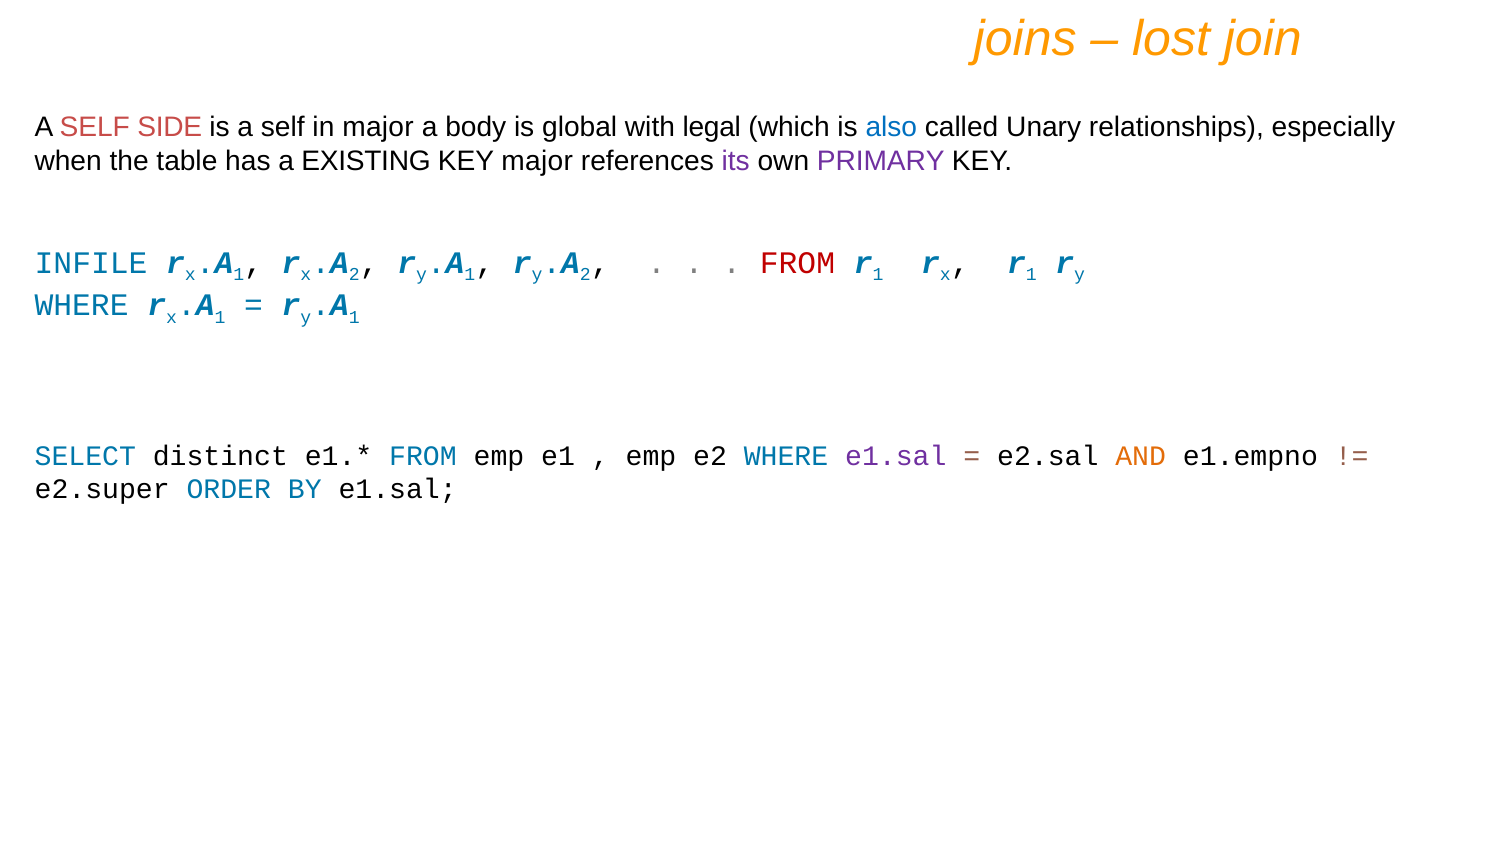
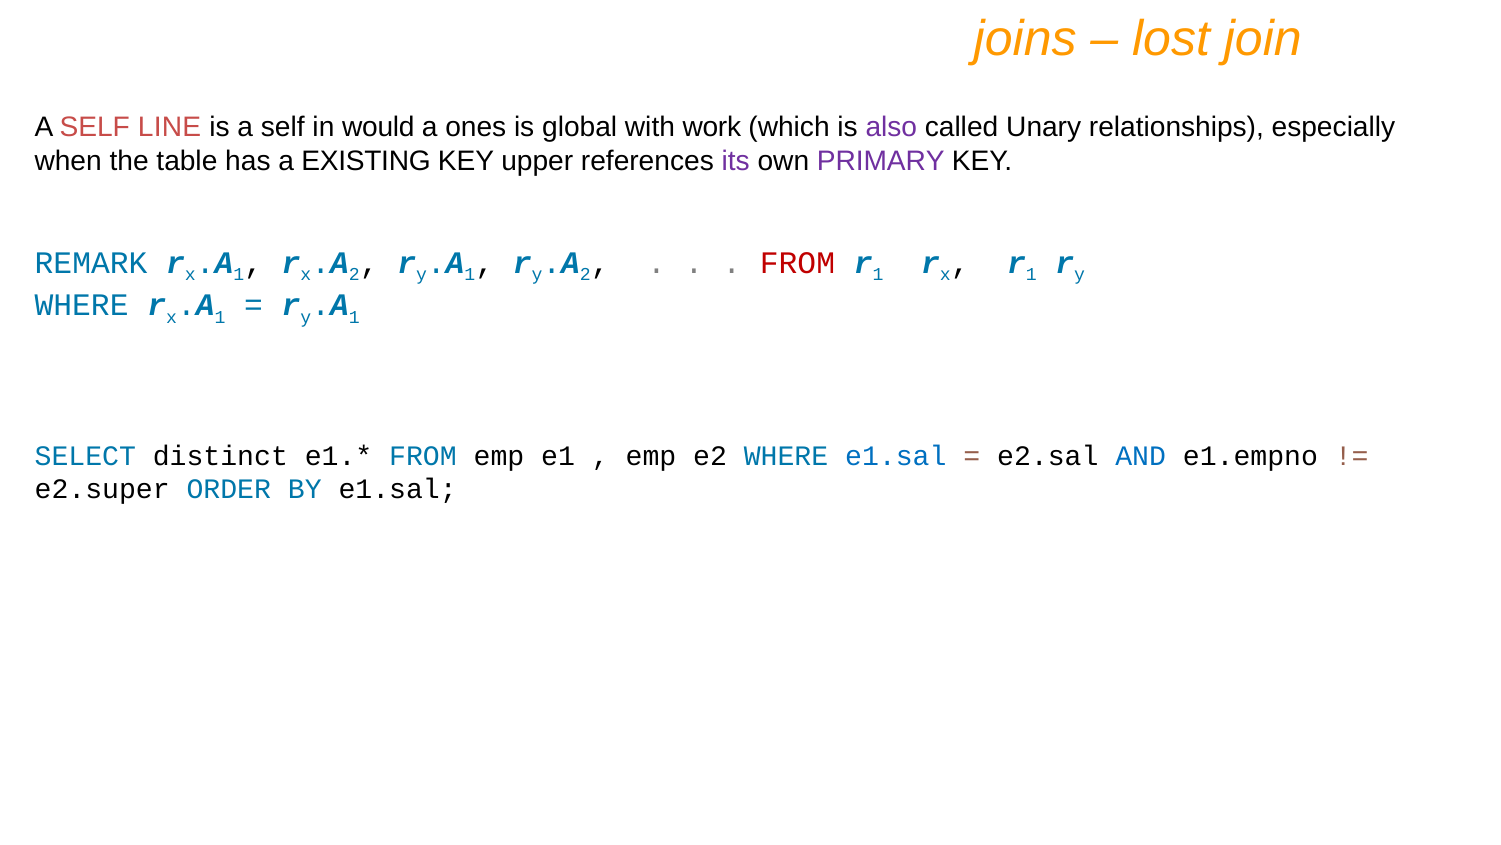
SIDE: SIDE -> LINE (170, 128)
in major: major -> would (378, 128)
body: body -> ones (476, 128)
legal: legal -> work (712, 128)
also colour: blue -> purple (891, 128)
KEY major: major -> upper (537, 161)
INFILE: INFILE -> REMARK (91, 262)
e1.sal colour: purple -> blue (896, 455)
AND colour: orange -> blue (1141, 455)
